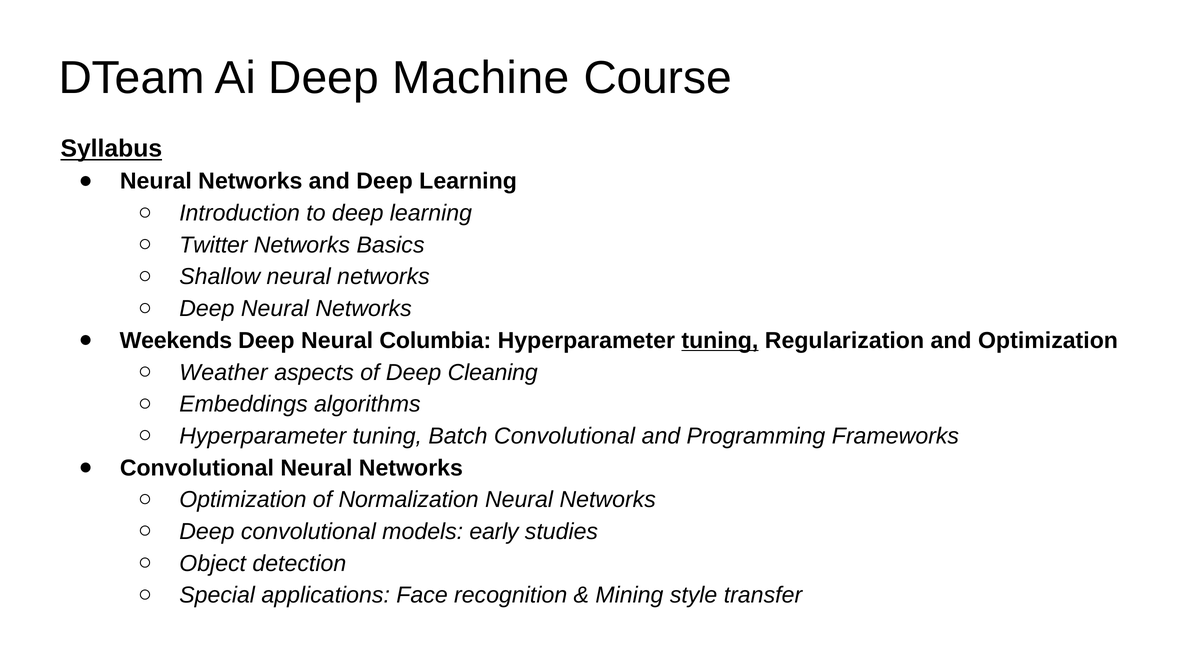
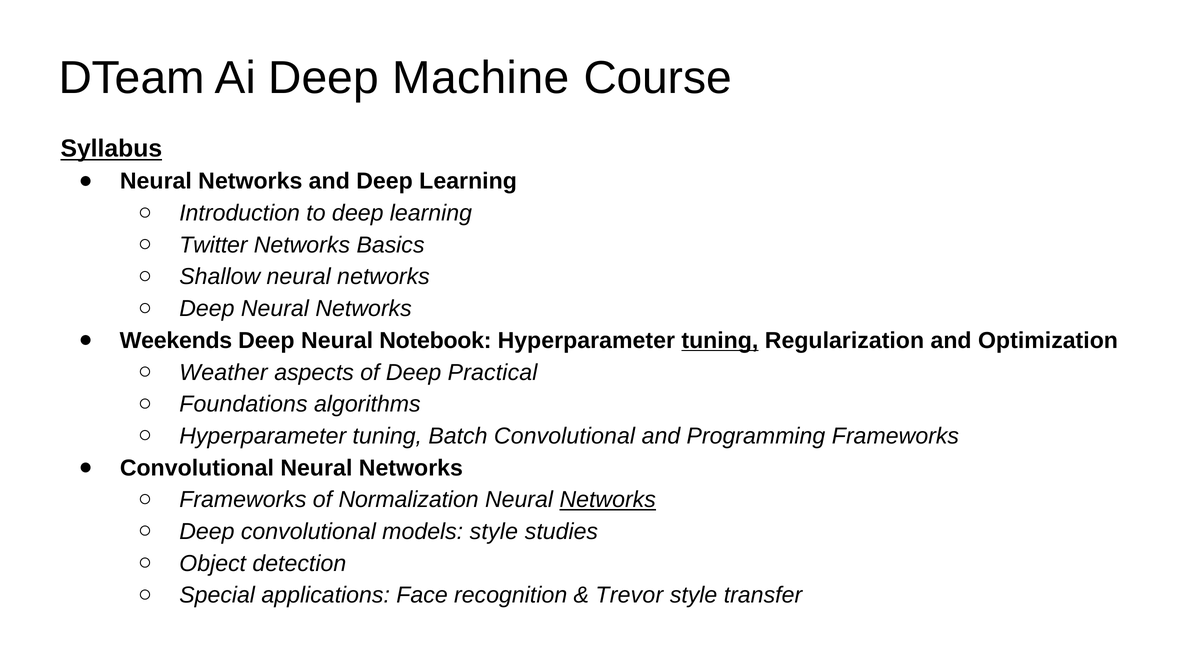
Columbia: Columbia -> Notebook (435, 340)
Cleaning: Cleaning -> Practical (493, 372)
Embeddings: Embeddings -> Foundations (243, 404)
Optimization: Optimization -> Frameworks (243, 500)
Networks underline: none -> present (608, 500)
models early: early -> style (494, 531)
Mining: Mining -> Trevor (629, 595)
